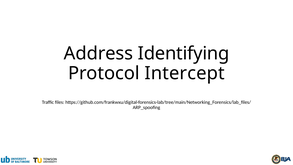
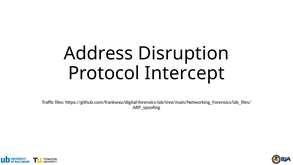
Identifying: Identifying -> Disruption (183, 53)
